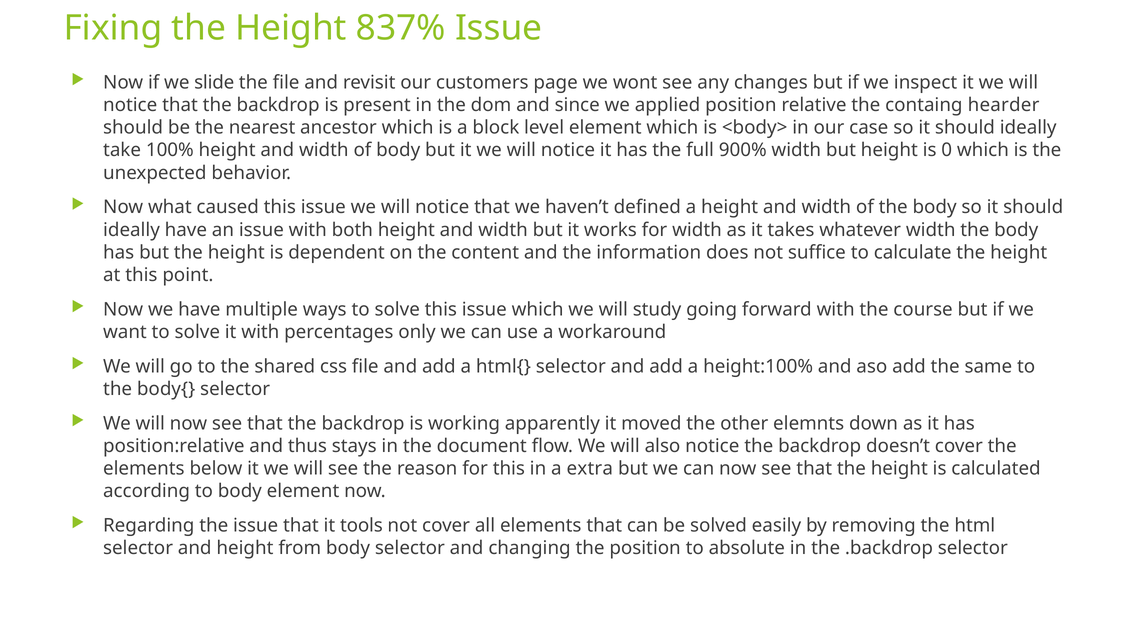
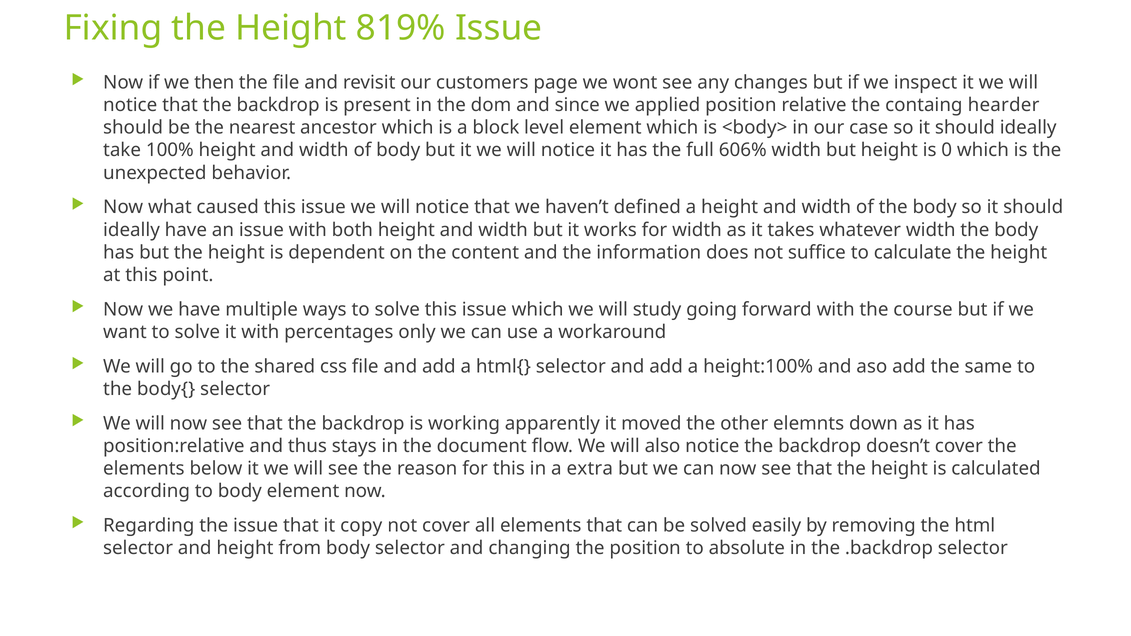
837%: 837% -> 819% (401, 28)
slide: slide -> then (214, 82)
900%: 900% -> 606% (743, 150)
tools: tools -> copy (361, 526)
